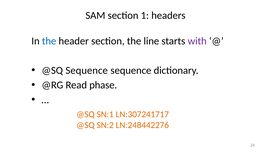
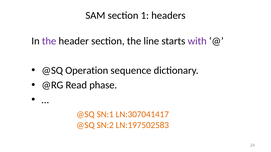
the colour: blue -> purple (49, 41)
@SQ Sequence: Sequence -> Operation (87, 71)
LN:307241717: LN:307241717 -> LN:307041417 (142, 115)
LN:248442276: LN:248442276 -> LN:197502583 (142, 126)
